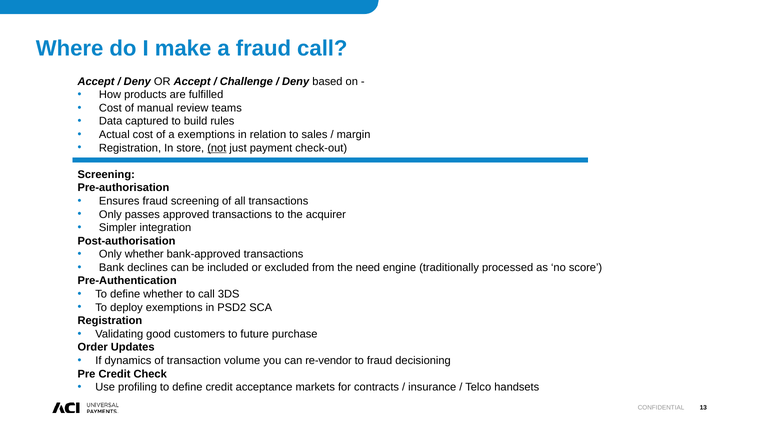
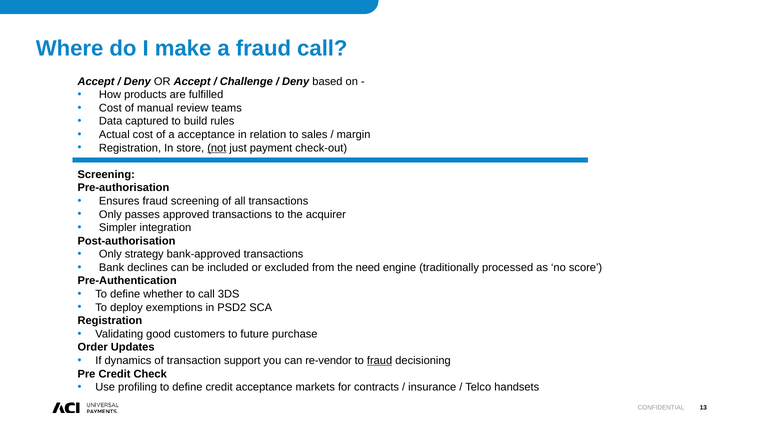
a exemptions: exemptions -> acceptance (206, 135)
Only whether: whether -> strategy (144, 254)
volume: volume -> support (242, 361)
fraud underline: none -> present (380, 361)
